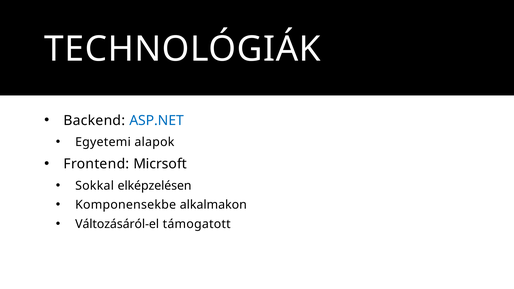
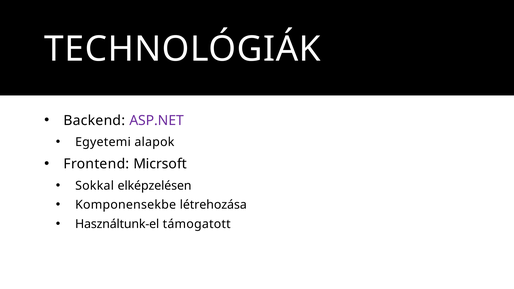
ASP.NET colour: blue -> purple (157, 121)
alkalmakon: alkalmakon -> létrehozása (213, 205)
Változásáról-el: Változásáról-el -> Használtunk-el (117, 224)
